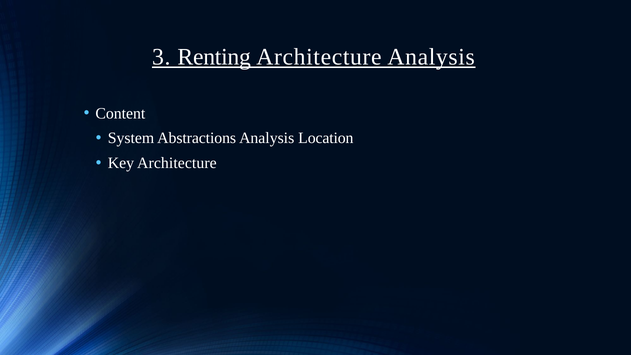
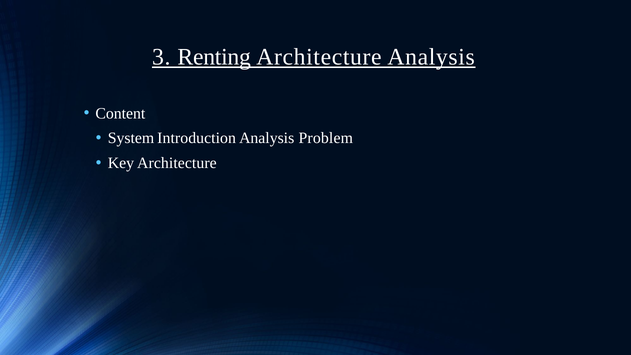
Abstractions: Abstractions -> Introduction (197, 138)
Location: Location -> Problem (326, 138)
